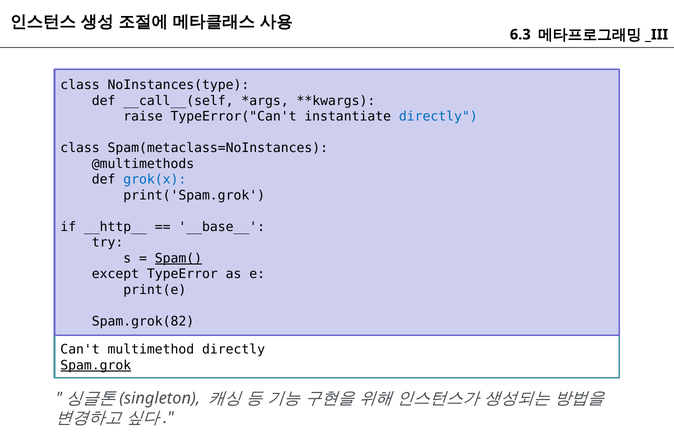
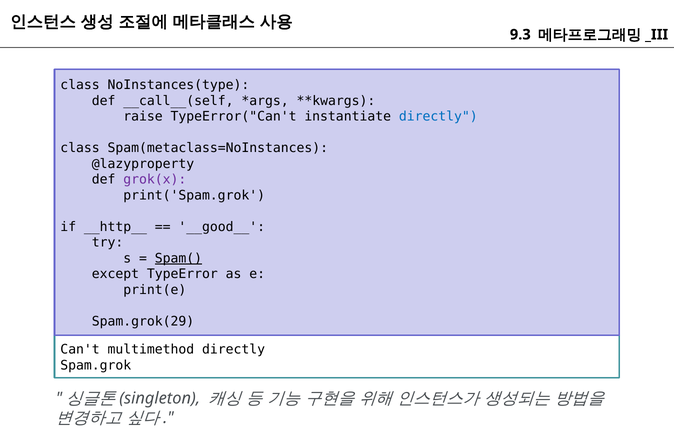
6.3: 6.3 -> 9.3 (520, 35)
@multimethods: @multimethods -> @lazyproperty (143, 164)
grok(x colour: blue -> purple (155, 179)
__base__: __base__ -> __good__ (222, 227)
Spam.grok(82: Spam.grok(82 -> Spam.grok(29 (143, 321)
Spam.grok underline: present -> none (96, 365)
